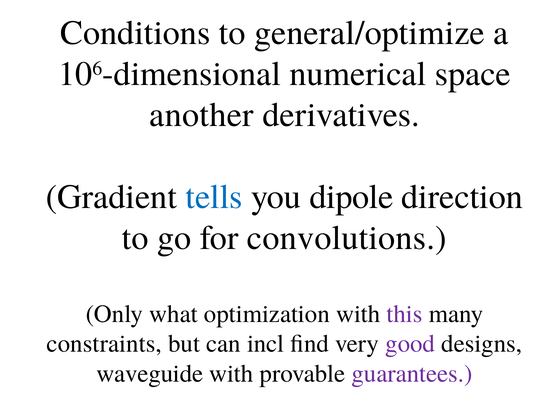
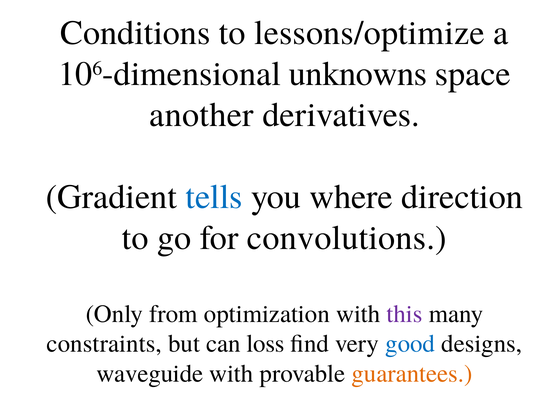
general/optimize: general/optimize -> lessons/optimize (369, 33)
numerical: numerical -> unknowns (358, 74)
dipole: dipole -> where (351, 197)
what: what -> from (173, 314)
incl: incl -> loss (266, 344)
good colour: purple -> blue (410, 344)
guarantees colour: purple -> orange (412, 374)
